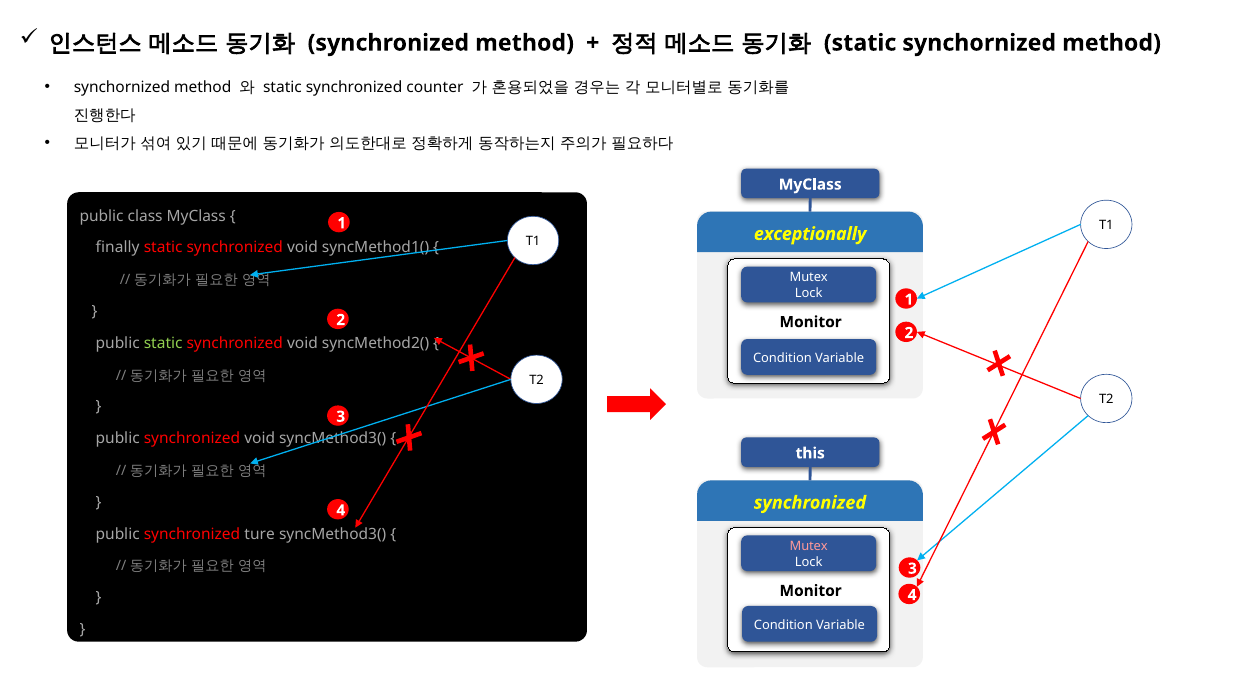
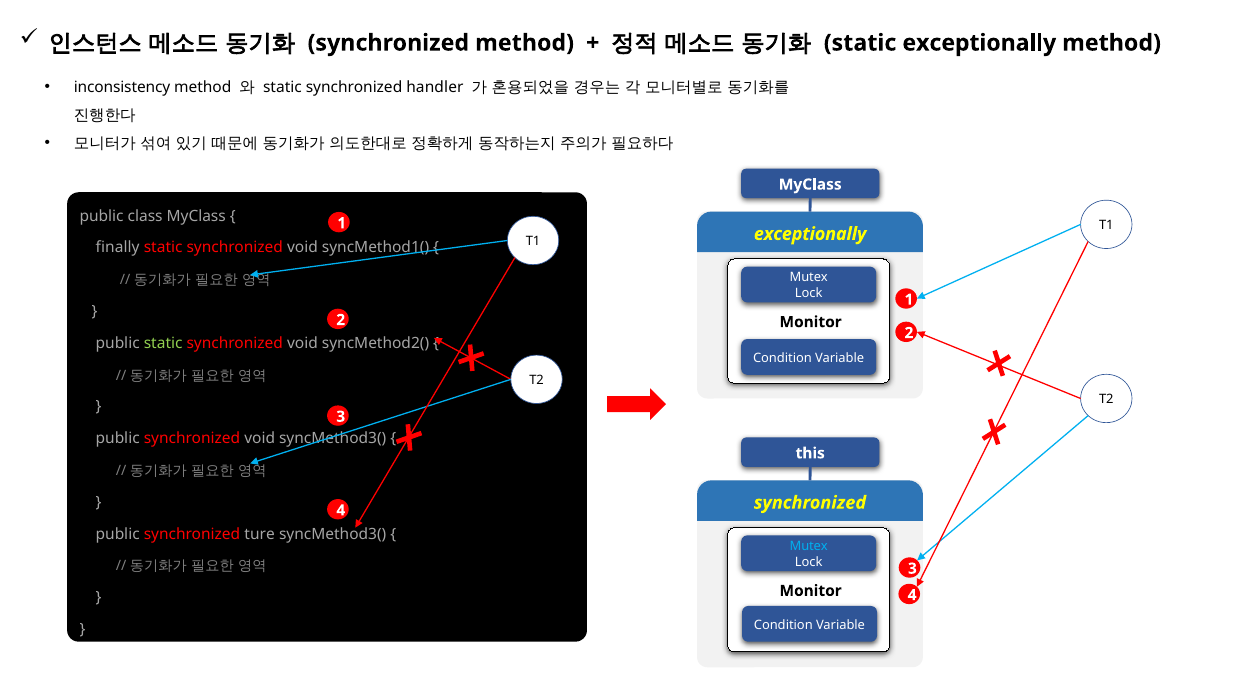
static synchornized: synchornized -> exceptionally (979, 43)
synchornized: synchornized -> inconsistency (122, 88)
counter: counter -> handler (435, 88)
Mutex colour: pink -> light blue (809, 546)
